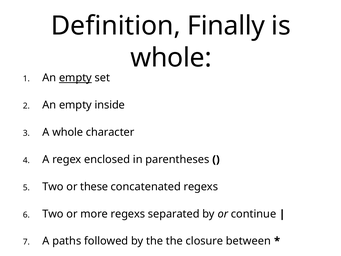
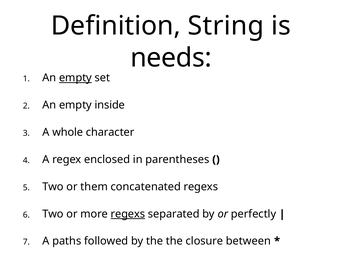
Finally: Finally -> String (226, 26)
whole: whole -> needs (171, 58)
these: these -> them (94, 186)
regexs underline: none -> present (128, 214)
continue: continue -> perfectly (254, 214)
